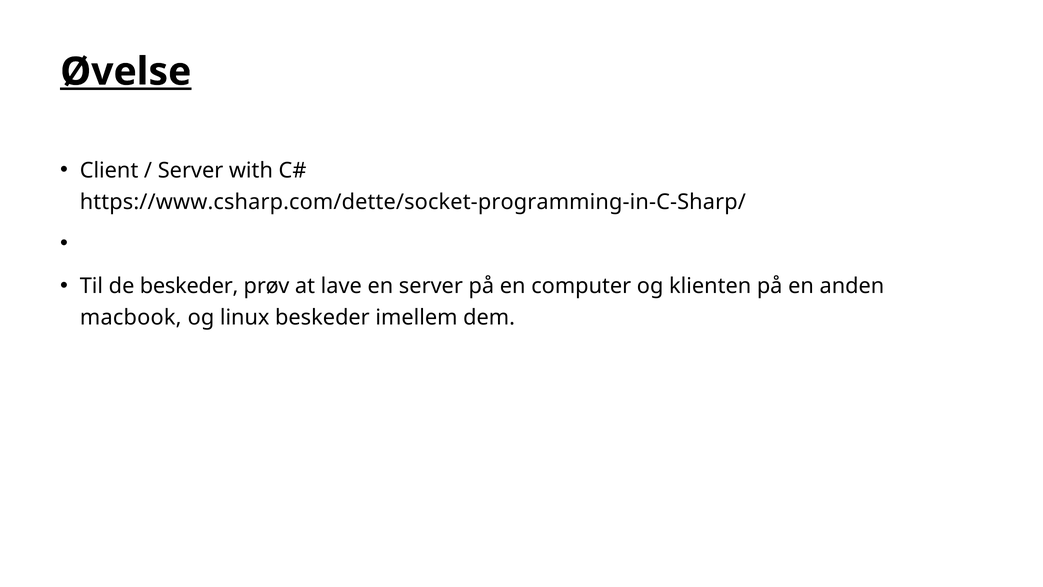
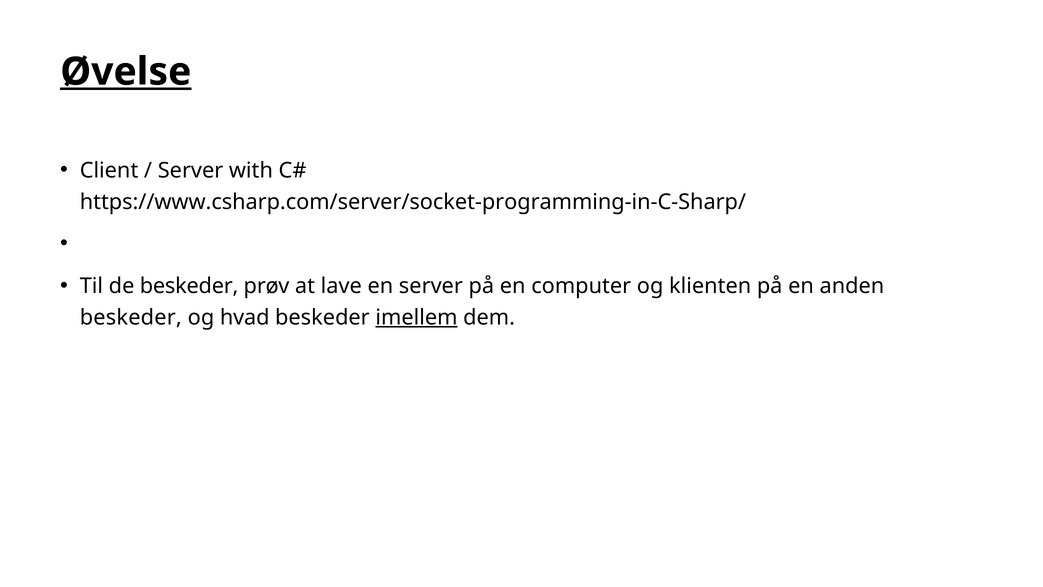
https://www.csharp.com/dette/socket-programming-in-C-Sharp/: https://www.csharp.com/dette/socket-programming-in-C-Sharp/ -> https://www.csharp.com/server/socket-programming-in-C-Sharp/ (413, 202)
macbook: macbook -> beskeder (131, 317)
linux: linux -> hvad (245, 317)
imellem underline: none -> present (416, 317)
